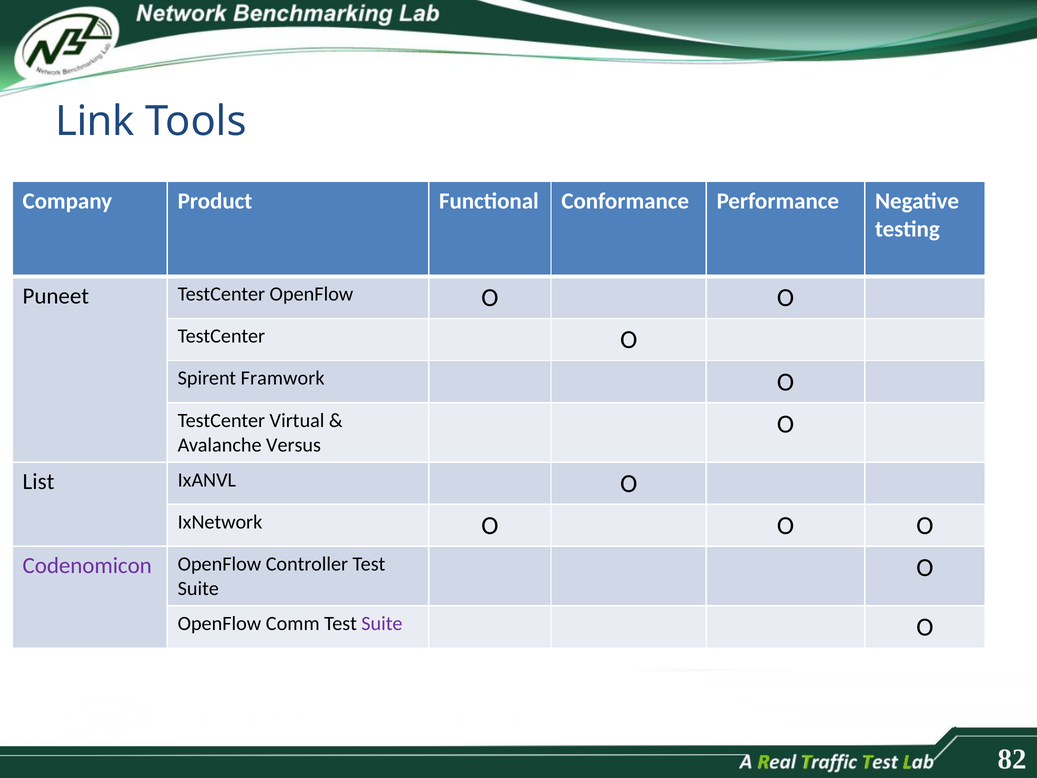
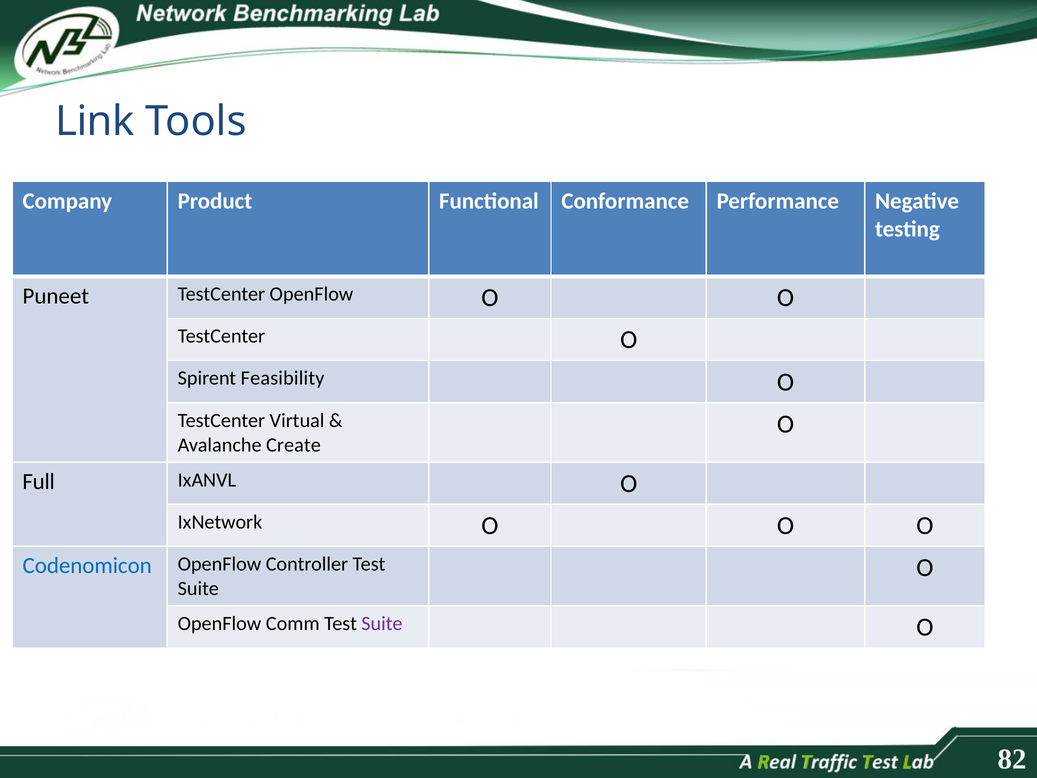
Framwork: Framwork -> Feasibility (283, 378)
Versus: Versus -> Create (293, 445)
List: List -> Full (39, 482)
Codenomicon colour: purple -> blue (87, 566)
